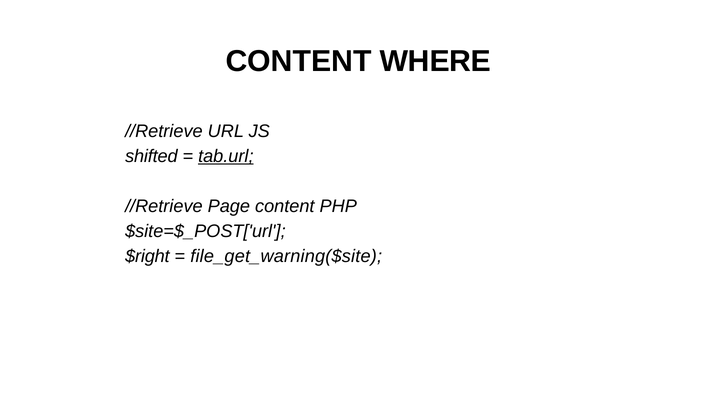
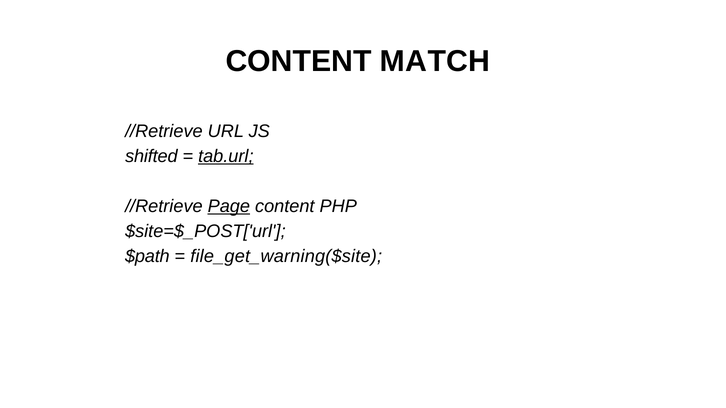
WHERE: WHERE -> MATCH (435, 62)
Page underline: none -> present (229, 206)
$right: $right -> $path (147, 256)
